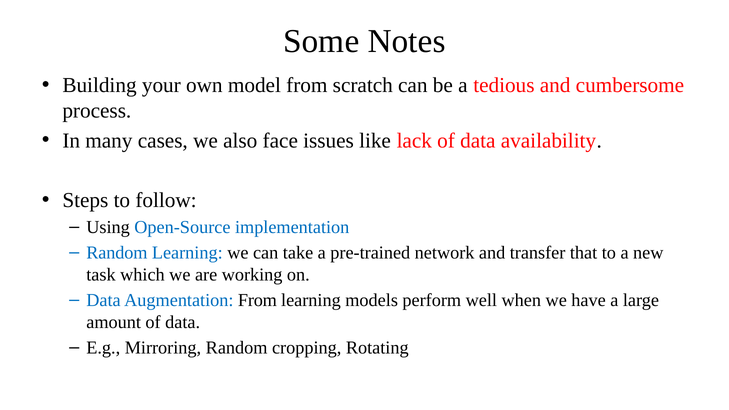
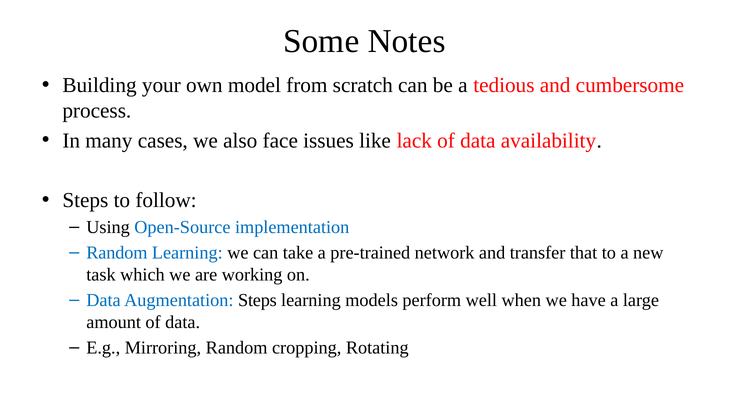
Augmentation From: From -> Steps (257, 300)
